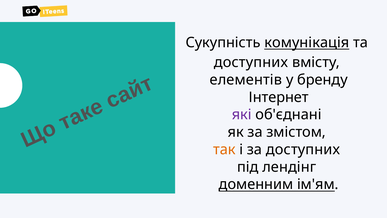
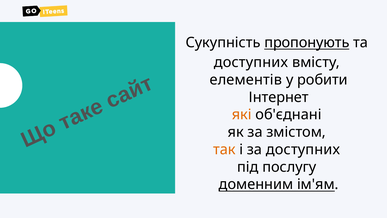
комунікація: комунікація -> пропонують (307, 42)
бренду: бренду -> робити (322, 80)
які colour: purple -> orange (242, 114)
лендінг: лендінг -> послугу (289, 167)
